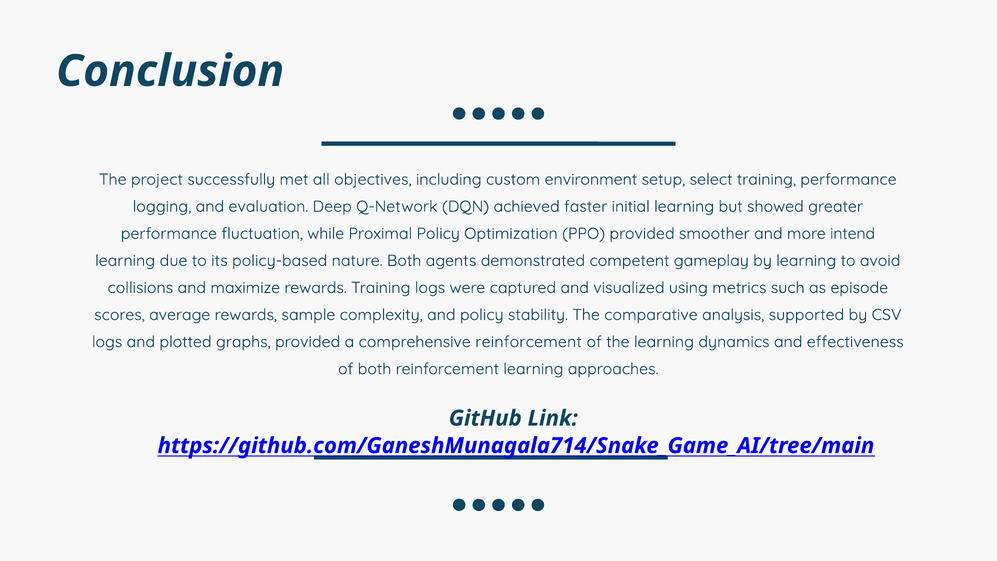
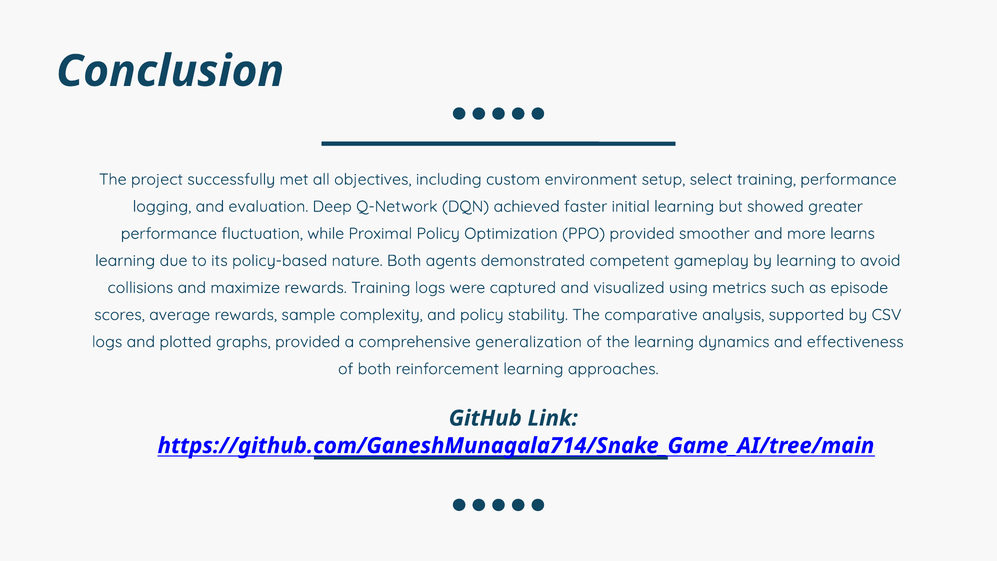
intend: intend -> learns (853, 234)
comprehensive reinforcement: reinforcement -> generalization (529, 342)
